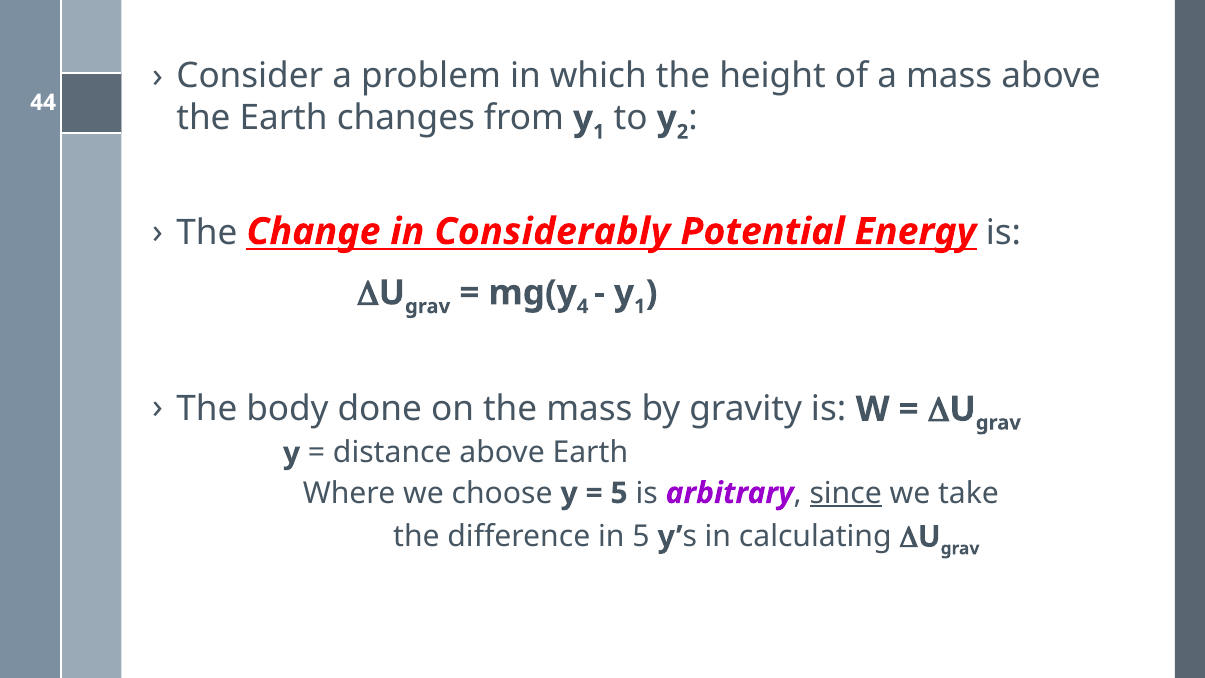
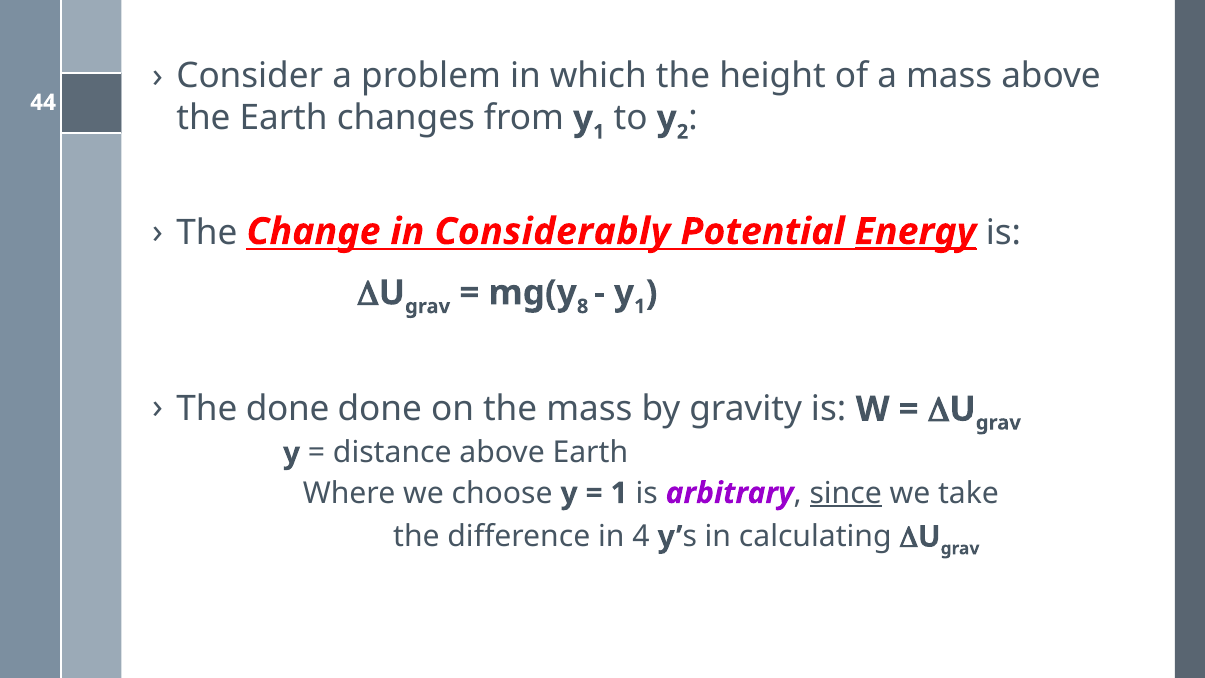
Energy underline: none -> present (915, 232)
4: 4 -> 8 (583, 306)
The body: body -> done (288, 409)
5: 5 -> 1 (619, 493)
in 5: 5 -> 4 (641, 537)
